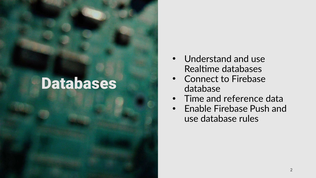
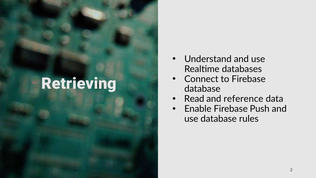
Databases: Databases -> Retrieving (79, 83)
Time: Time -> Read (194, 99)
